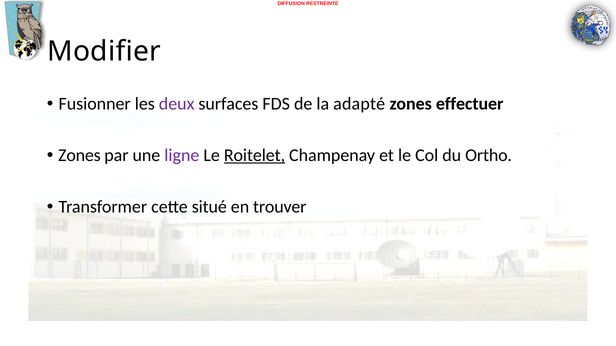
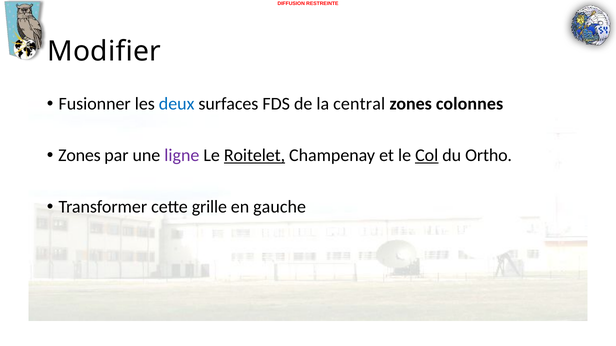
deux colour: purple -> blue (177, 104)
adapté: adapté -> central (359, 104)
effectuer: effectuer -> colonnes (470, 104)
Col underline: none -> present (427, 156)
situé: situé -> grille (209, 207)
trouver: trouver -> gauche (280, 207)
